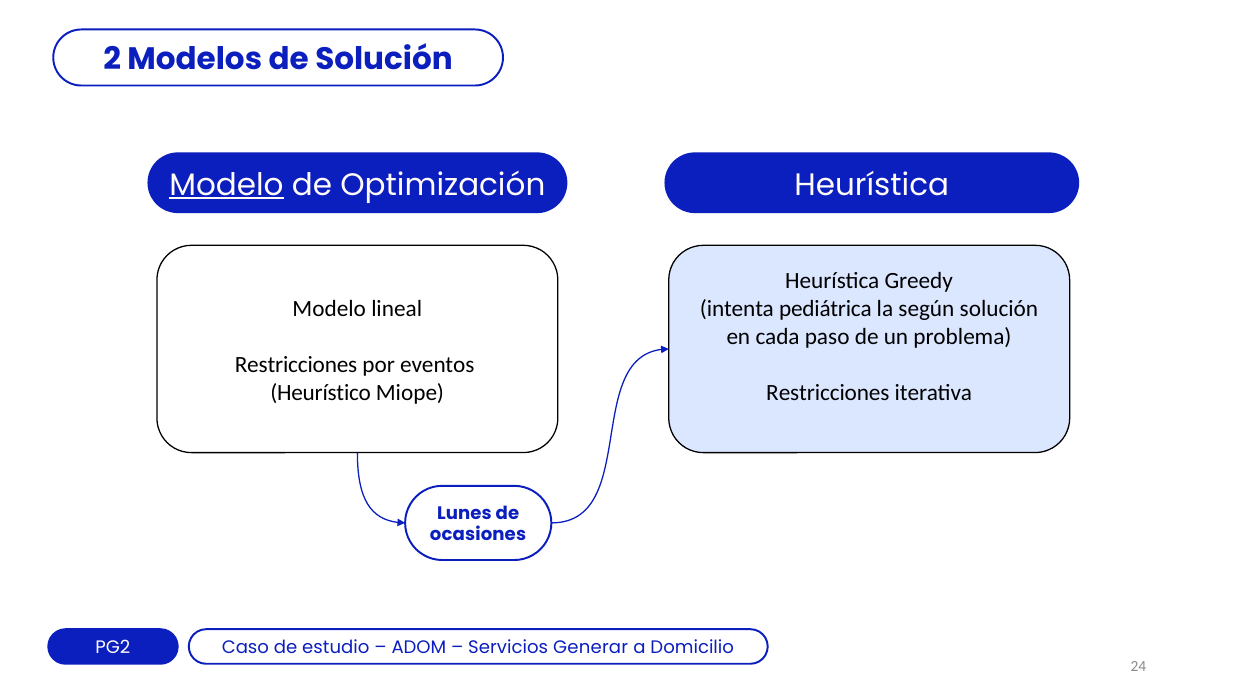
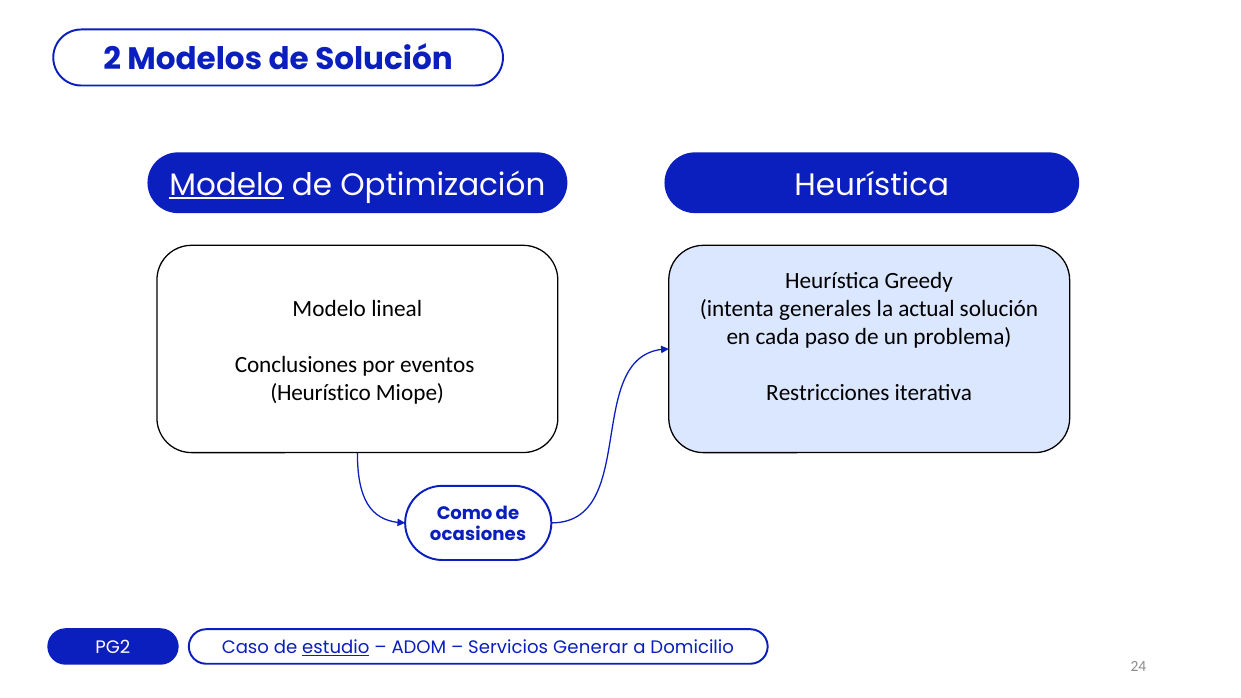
pediátrica: pediátrica -> generales (825, 309)
según: según -> actual (927, 309)
Restricciones: Restricciones -> Conclusiones (296, 365)
Lunes: Lunes -> Como (465, 513)
estudio underline: none -> present (336, 648)
